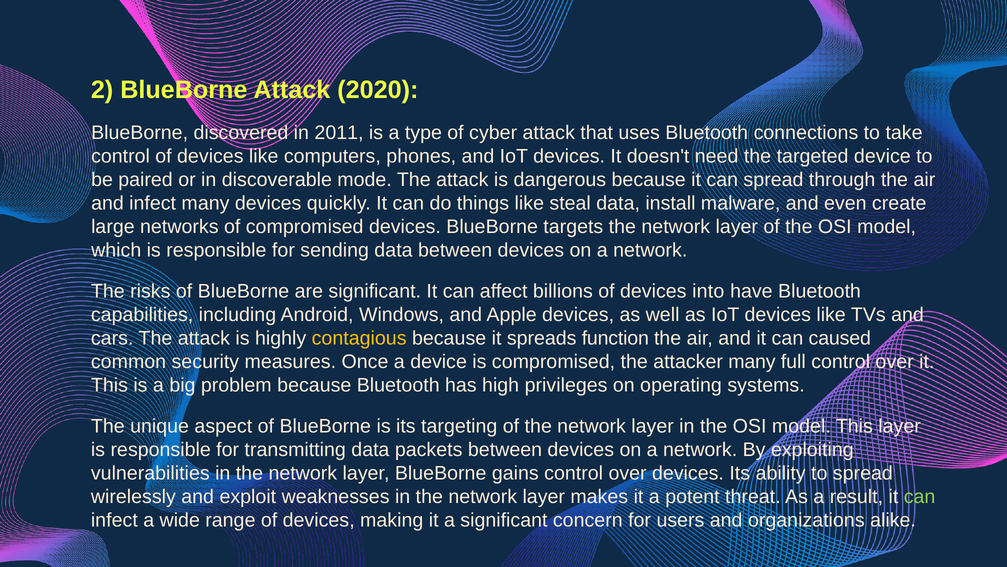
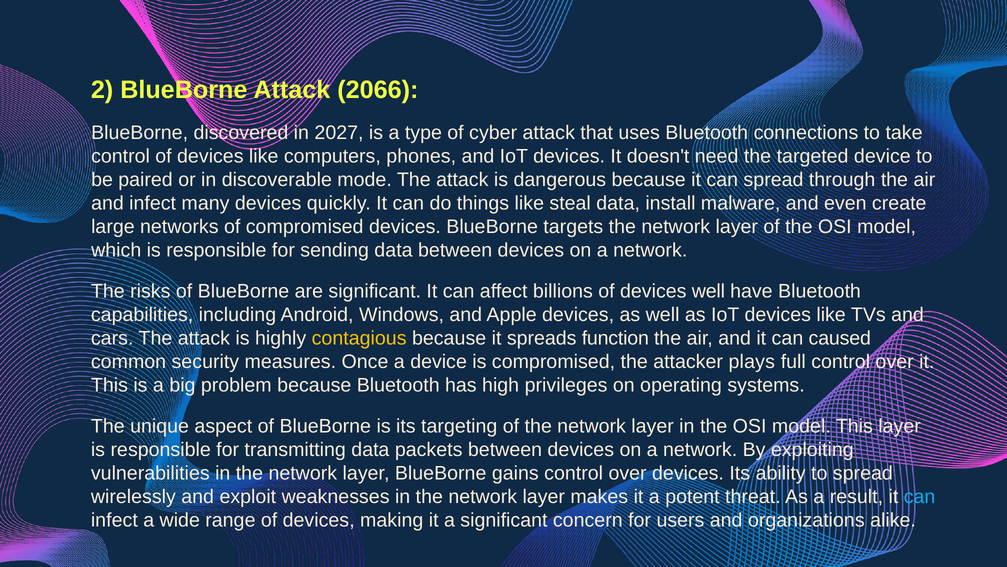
2020: 2020 -> 2066 (378, 90)
2011: 2011 -> 2027 (339, 133)
devices into: into -> well (708, 291)
attacker many: many -> plays (752, 362)
can colour: light green -> light blue (920, 496)
